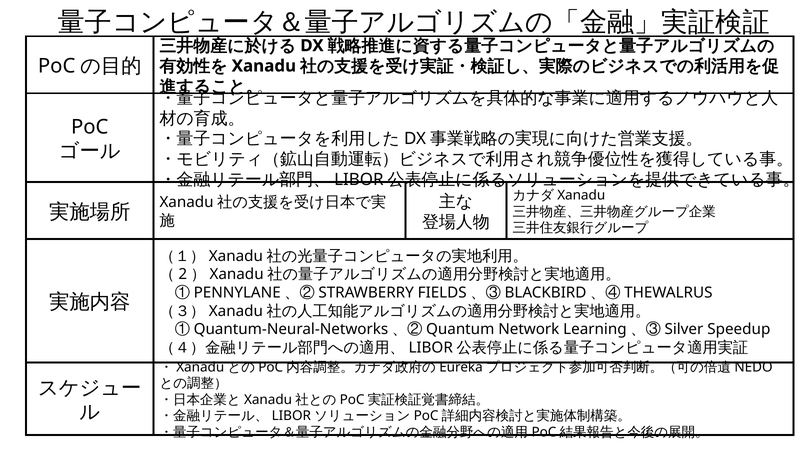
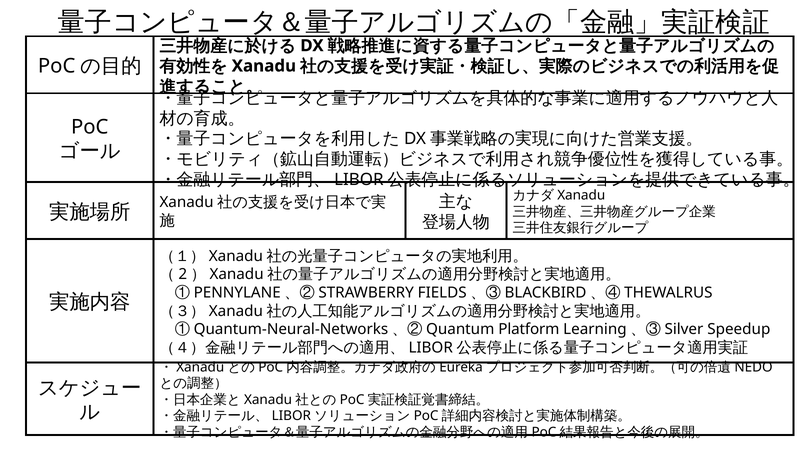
Network: Network -> Platform (529, 329)
